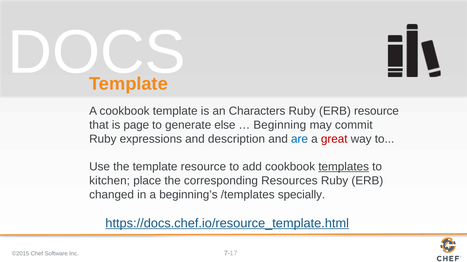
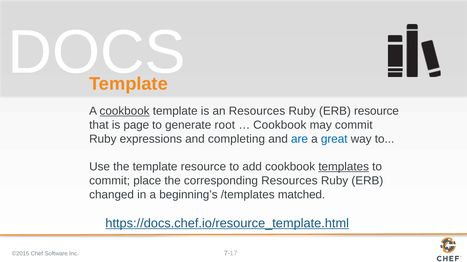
cookbook underline: none -> present (125, 111)
an Characters: Characters -> Resources (257, 111)
else: else -> root (225, 125)
Beginning: Beginning -> Cookbook (280, 125)
description: description -> completing (237, 139)
great colour: red -> blue (334, 139)
kitchen: kitchen -> commit (110, 181)
specially: specially -> matched (301, 195)
